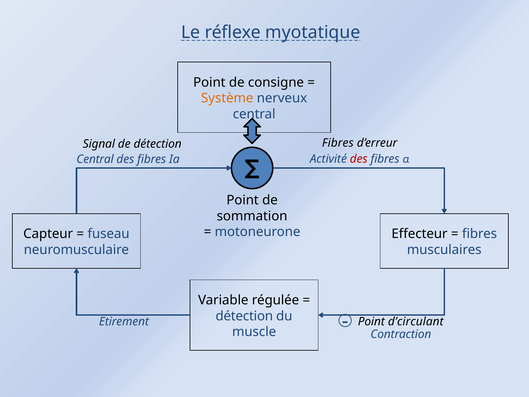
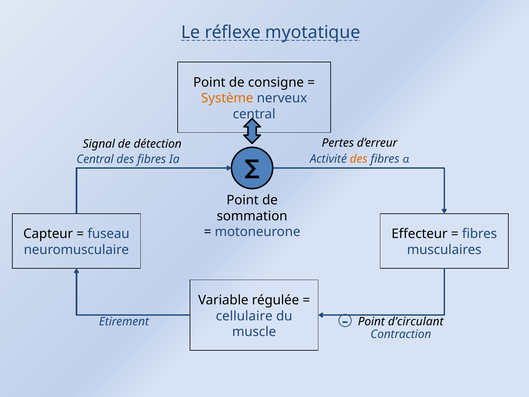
Fibres: Fibres -> Pertes (338, 143)
des colour: red -> orange (359, 159)
détection: détection -> cellulaire (244, 316)
